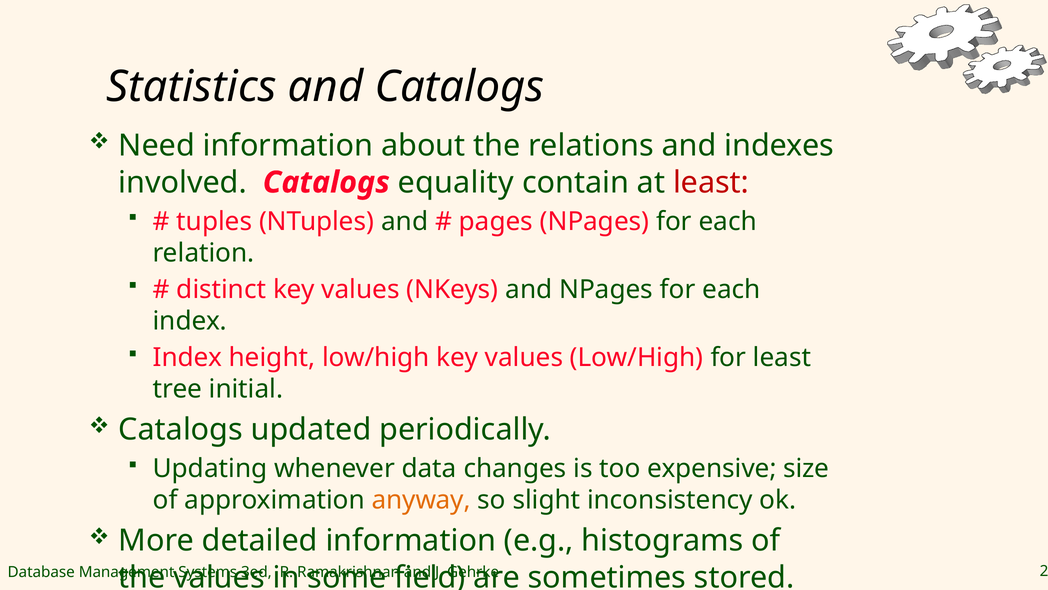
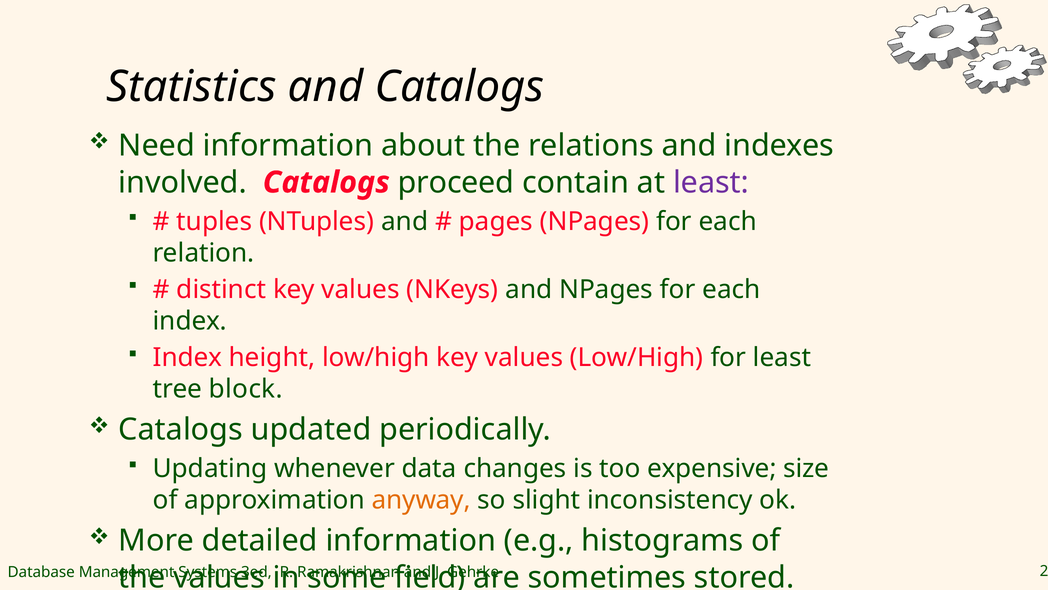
equality: equality -> proceed (456, 182)
least colour: red -> purple (711, 182)
initial: initial -> block (246, 389)
